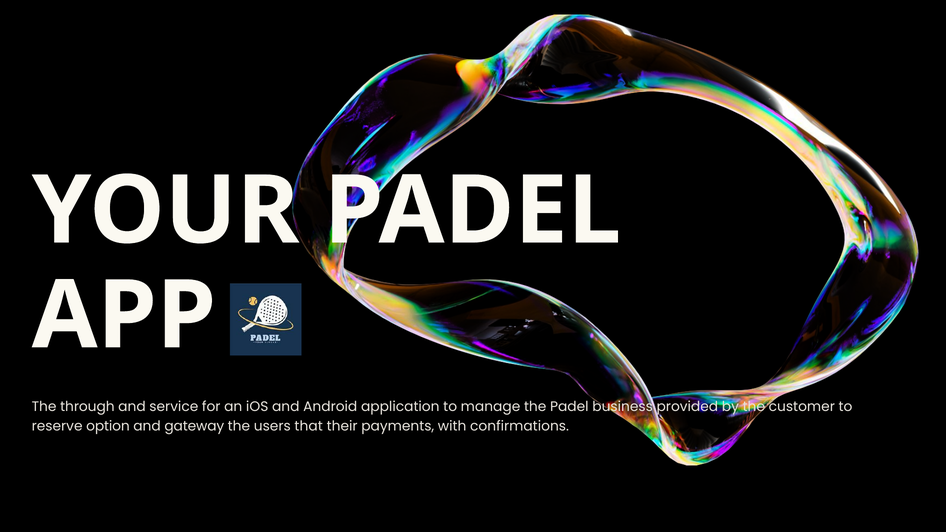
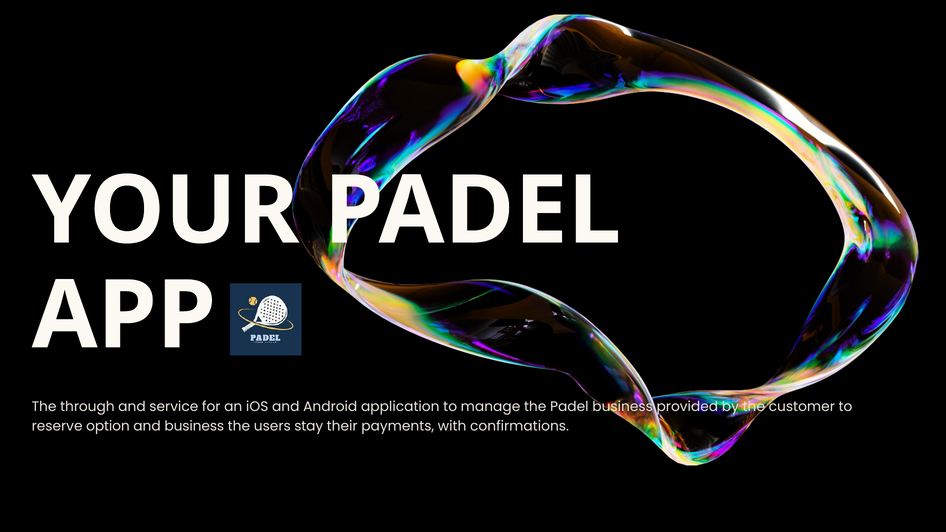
and gateway: gateway -> business (194, 426)
that: that -> stay (309, 426)
